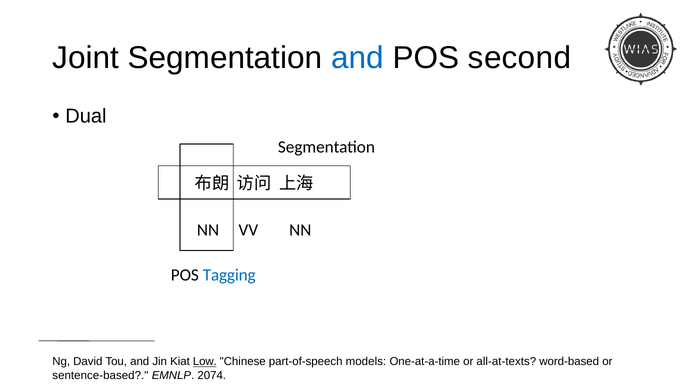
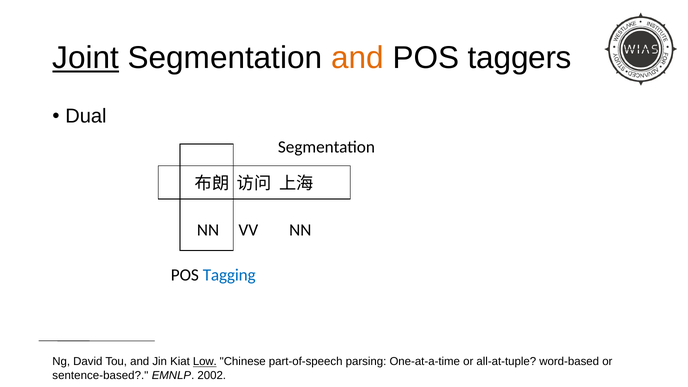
Joint underline: none -> present (86, 58)
and colour: blue -> orange (358, 58)
second: second -> taggers (520, 58)
models: models -> parsing (366, 362)
all-at-texts: all-at-texts -> all-at-tuple (506, 362)
2074: 2074 -> 2002 (212, 375)
